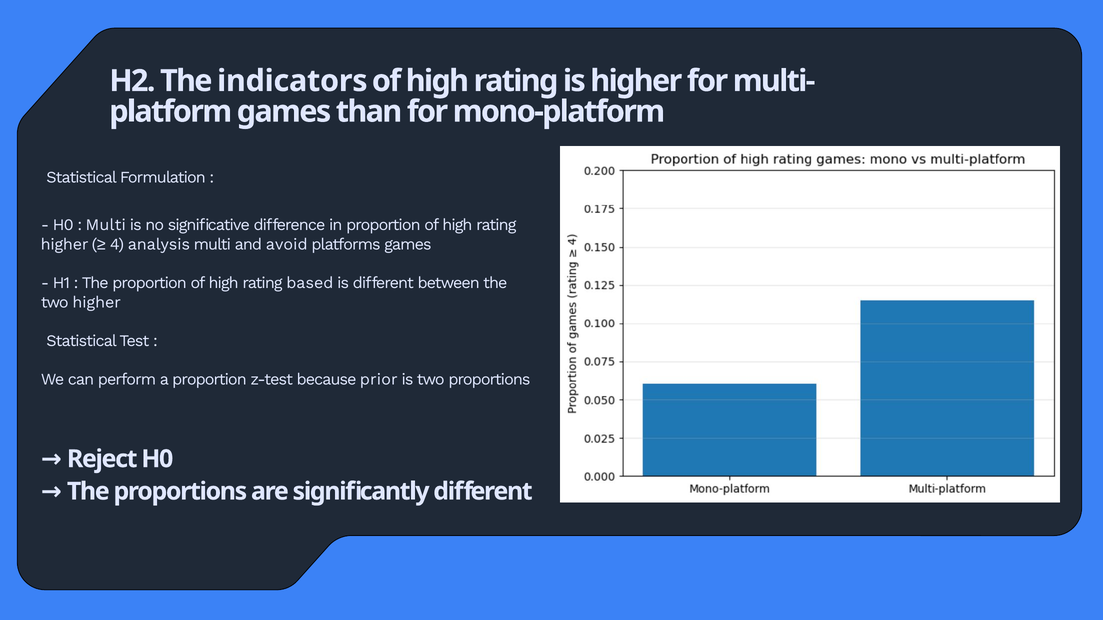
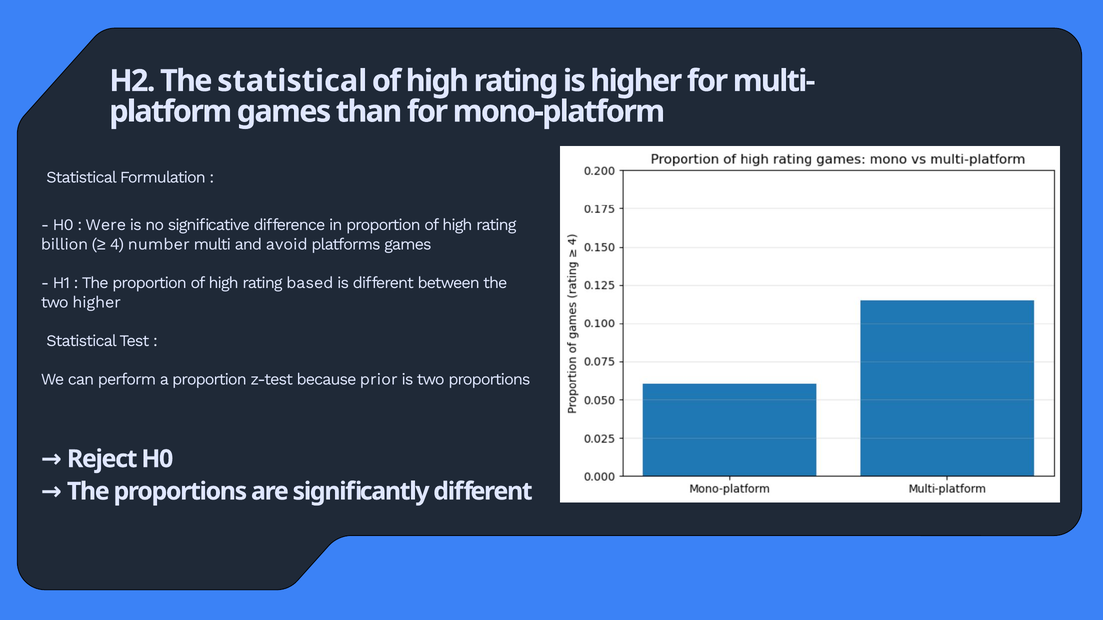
The indicators: indicators -> statistical (292, 81)
Multi: Multi -> Were (106, 225)
higher: higher -> billion (65, 245)
analysis: analysis -> number (159, 245)
